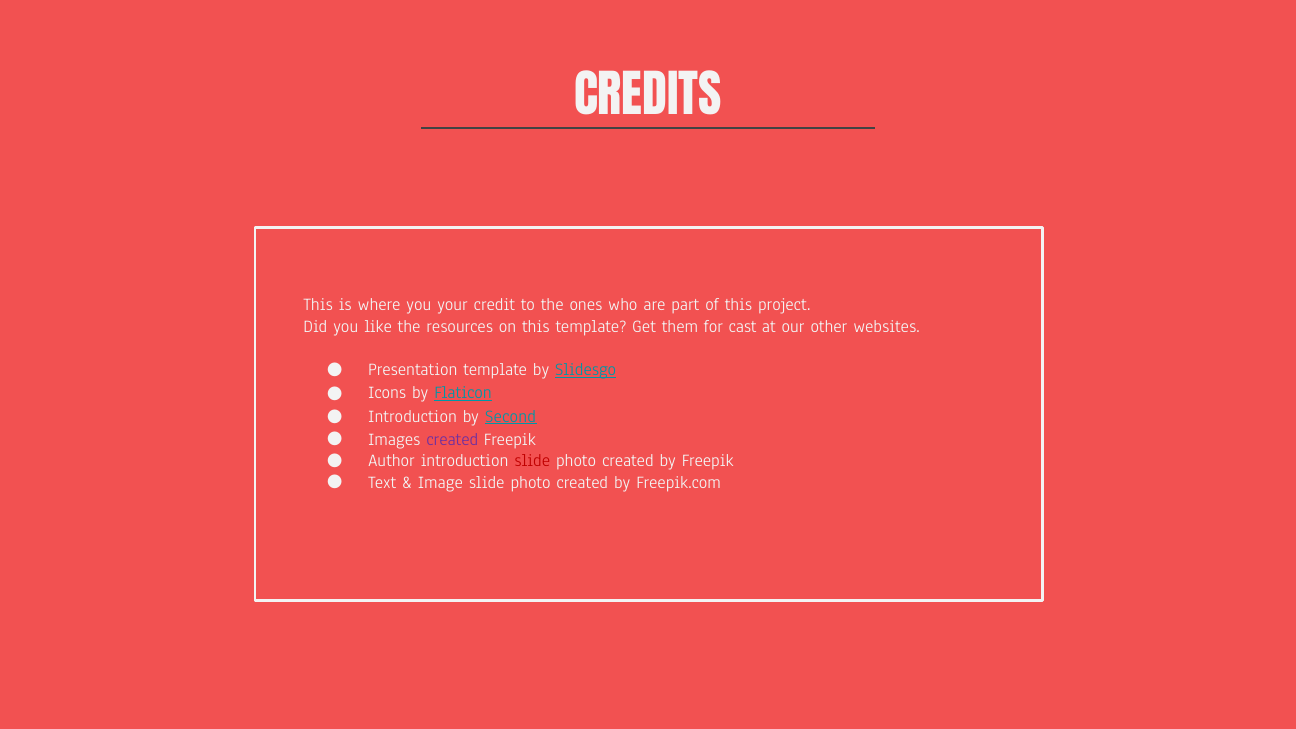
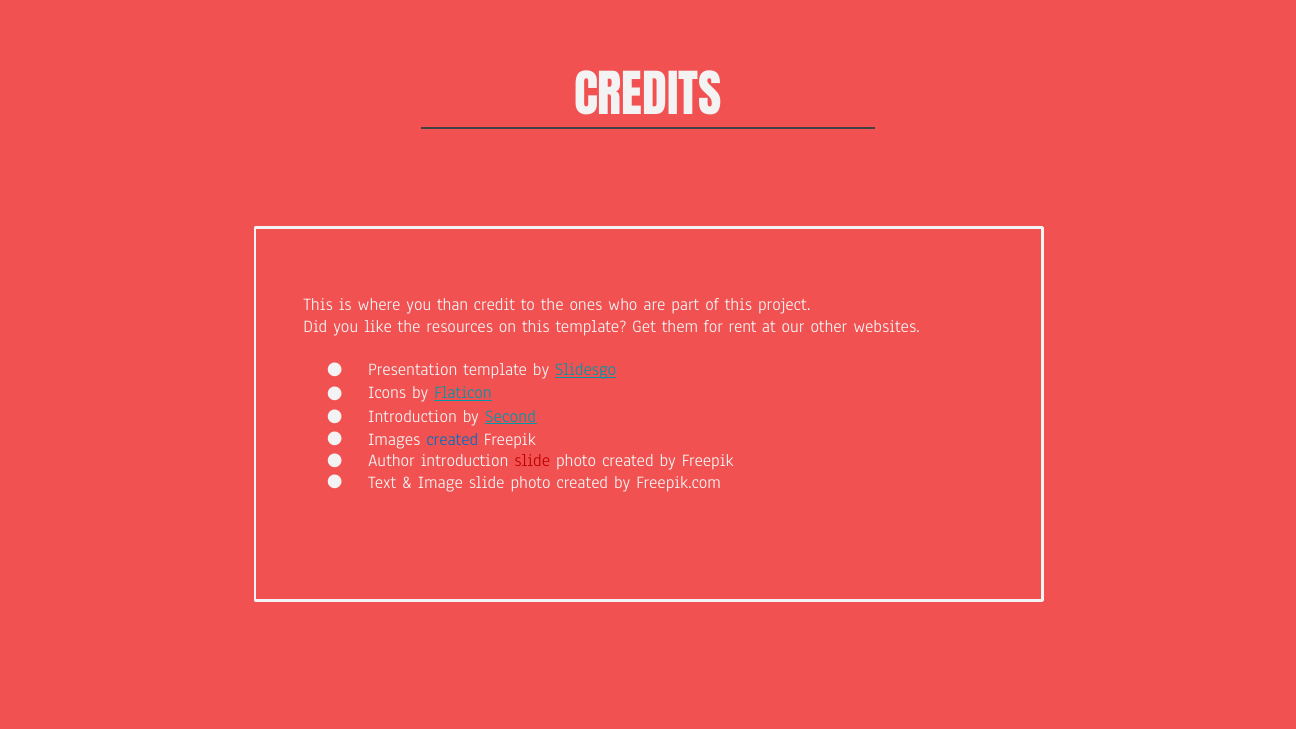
your: your -> than (453, 305)
cast: cast -> rent (743, 327)
created colour: purple -> blue (452, 439)
